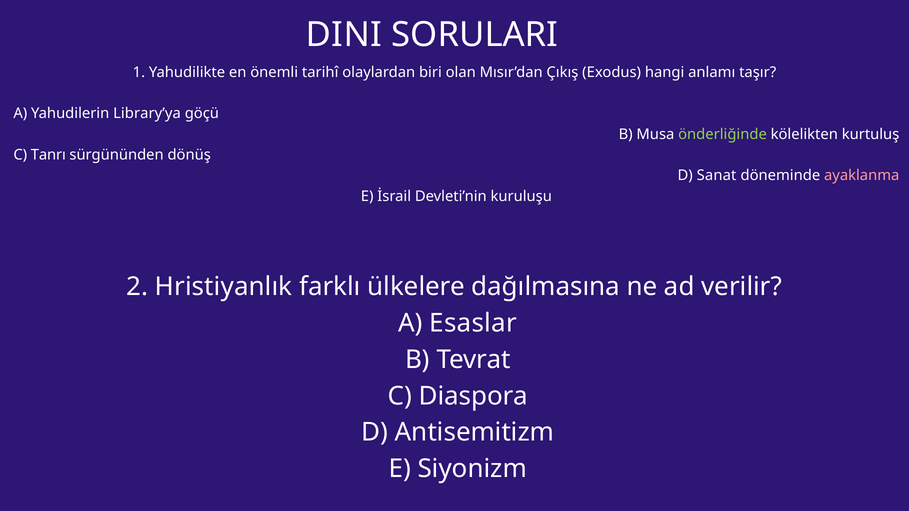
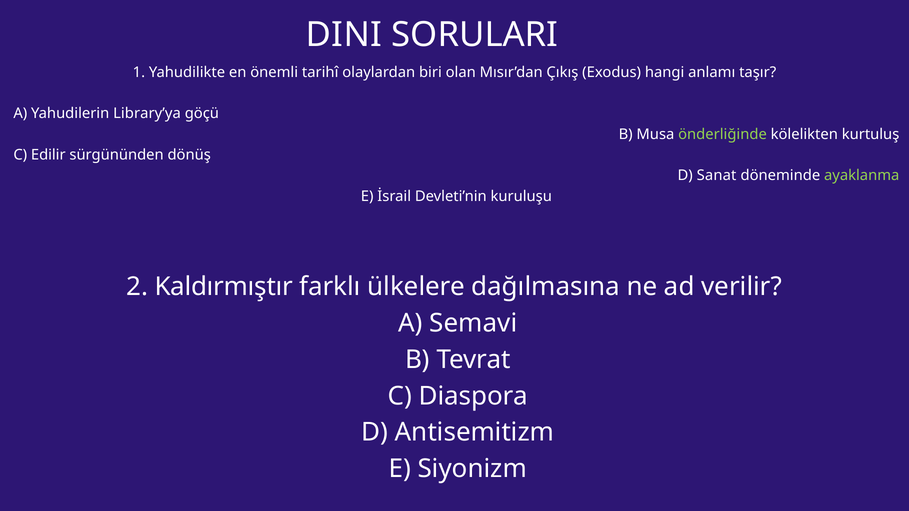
Tanrı: Tanrı -> Edilir (48, 155)
ayaklanma colour: pink -> light green (862, 176)
Hristiyanlık: Hristiyanlık -> Kaldırmıştır (224, 287)
Esaslar: Esaslar -> Semavi (473, 323)
